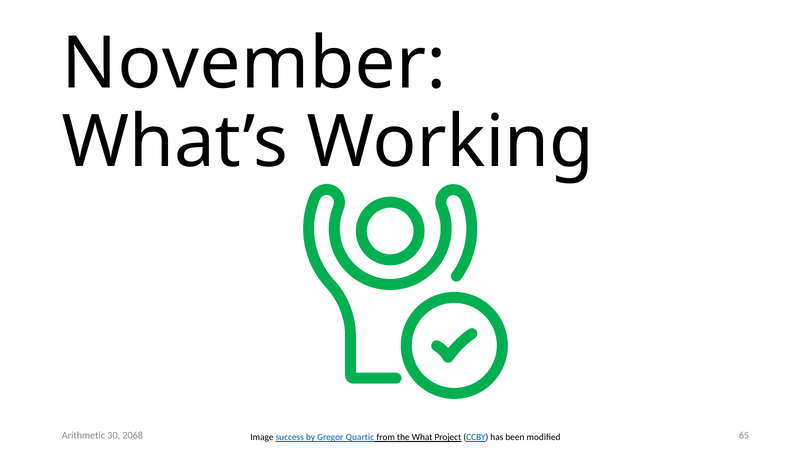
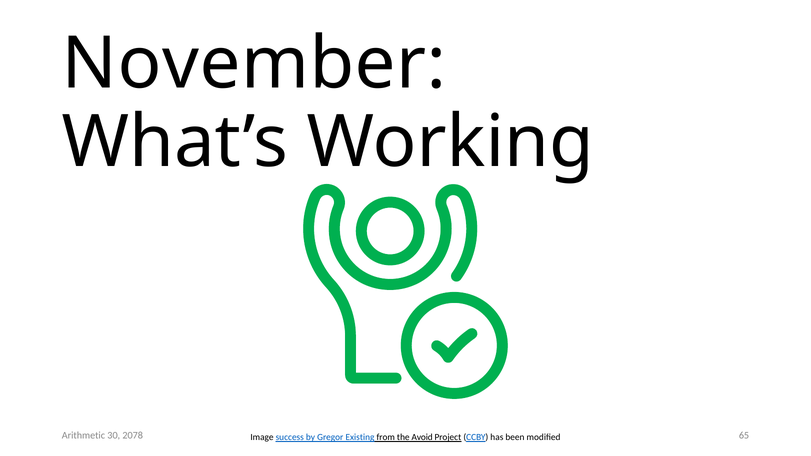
2068: 2068 -> 2078 (133, 436)
Quartic: Quartic -> Existing (360, 438)
What: What -> Avoid (422, 438)
